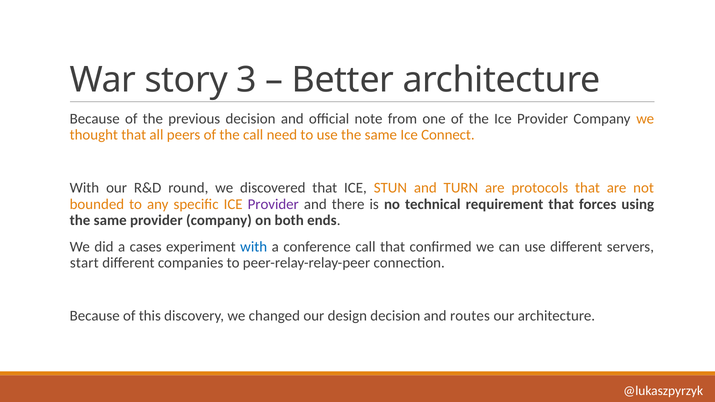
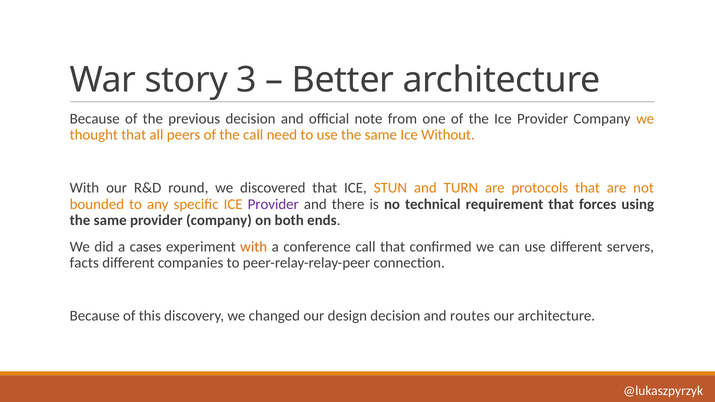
Connect: Connect -> Without (448, 135)
with colour: blue -> orange (254, 247)
start: start -> facts (84, 263)
